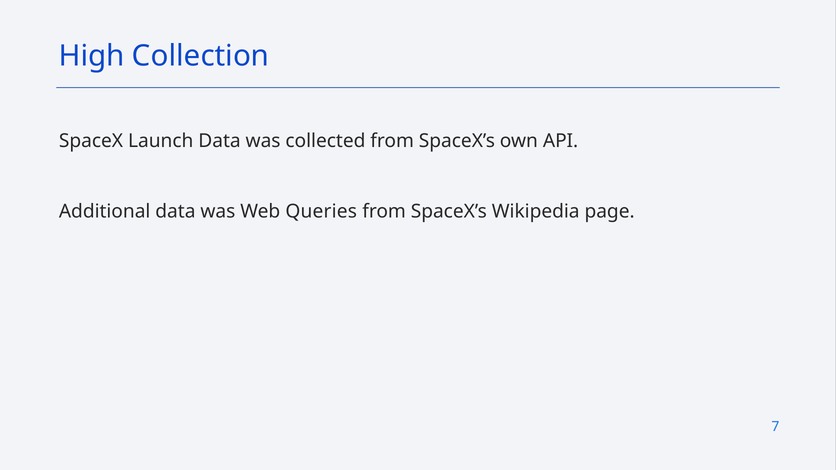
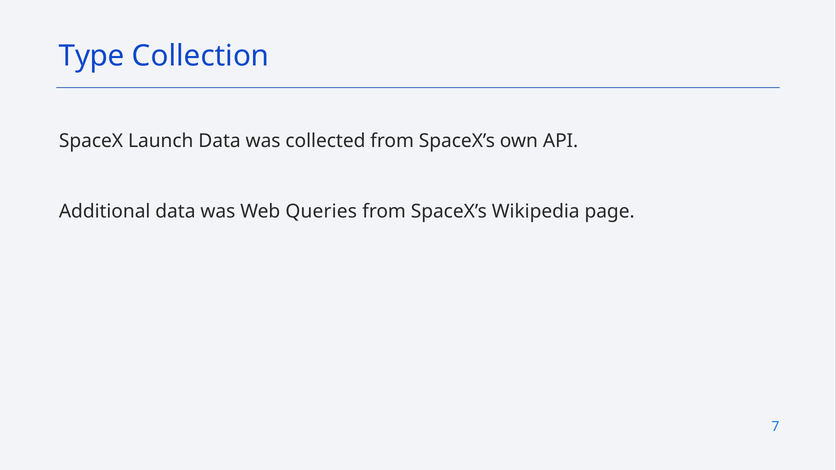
High: High -> Type (92, 56)
